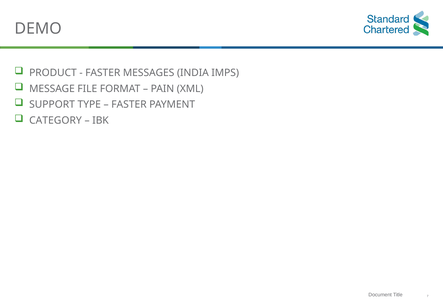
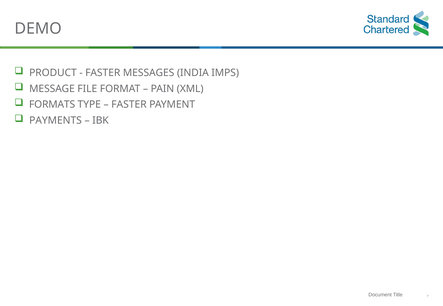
SUPPORT: SUPPORT -> FORMATS (52, 105)
CATEGORY: CATEGORY -> PAYMENTS (56, 121)
